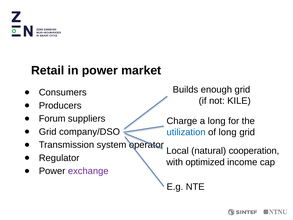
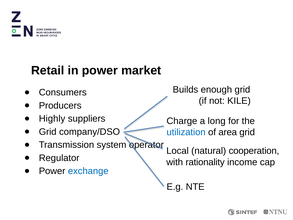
Forum: Forum -> Highly (52, 119)
of long: long -> area (228, 132)
optimized: optimized -> rationality (205, 162)
exchange colour: purple -> blue (88, 171)
